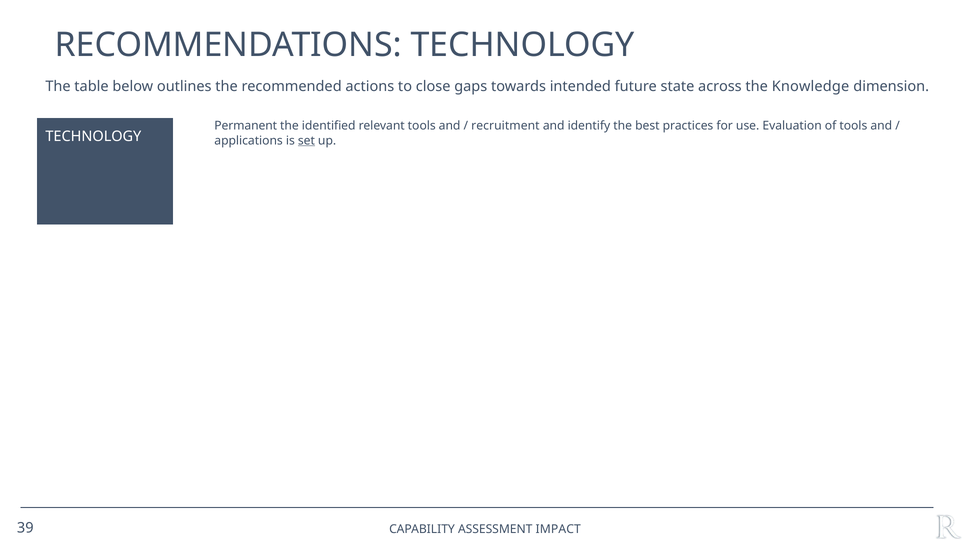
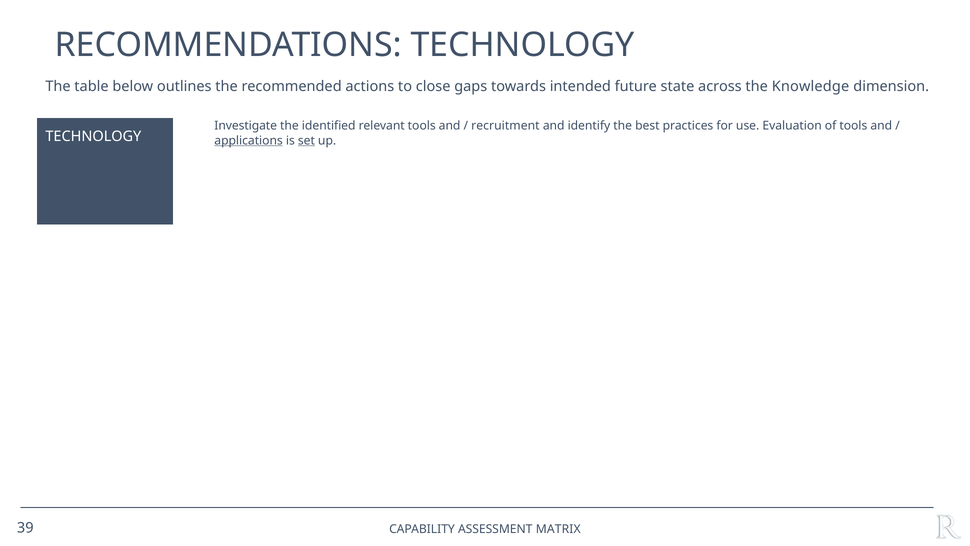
Permanent: Permanent -> Investigate (246, 126)
applications underline: none -> present (249, 140)
IMPACT: IMPACT -> MATRIX (558, 529)
